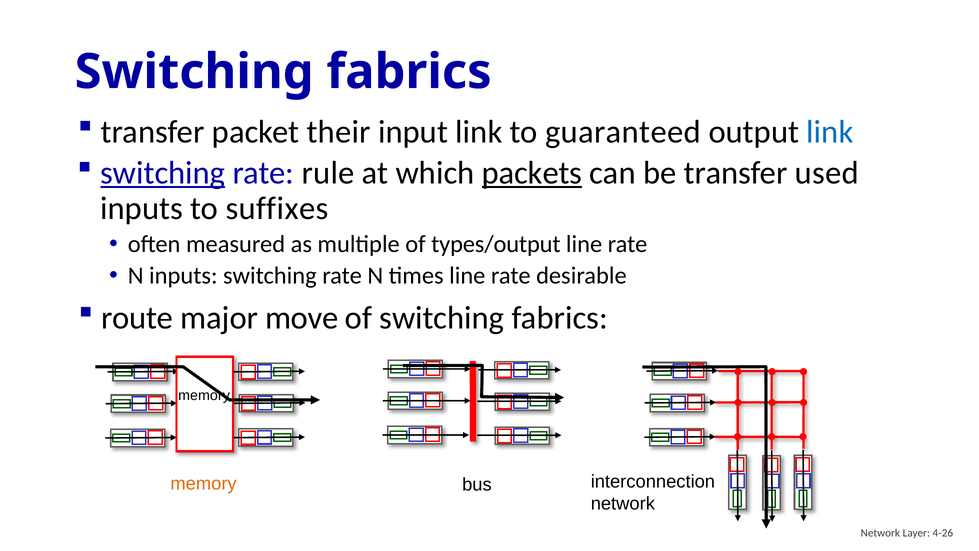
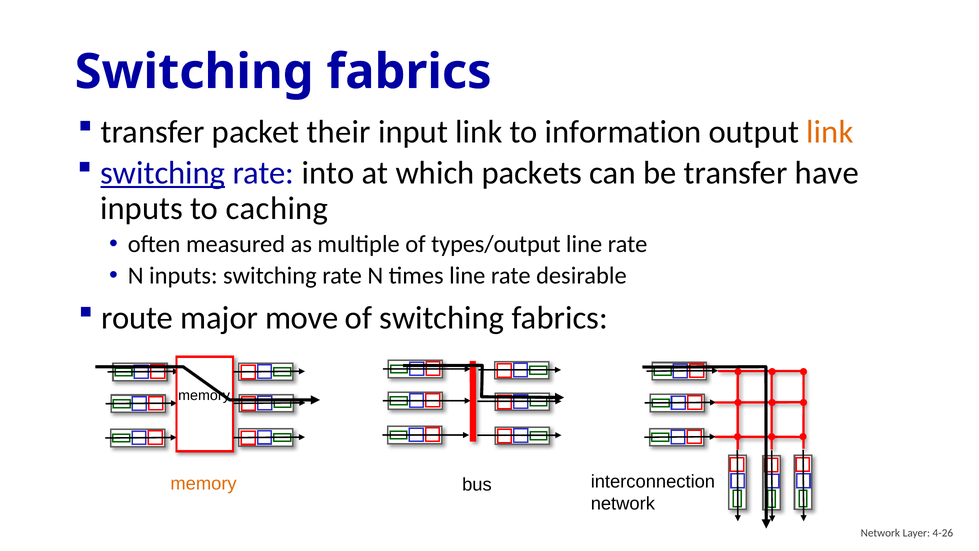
guaranteed: guaranteed -> information (623, 132)
link colour: blue -> orange (830, 132)
rule: rule -> into (328, 173)
packets underline: present -> none (532, 173)
used: used -> have (827, 173)
suffixes: suffixes -> caching (277, 208)
